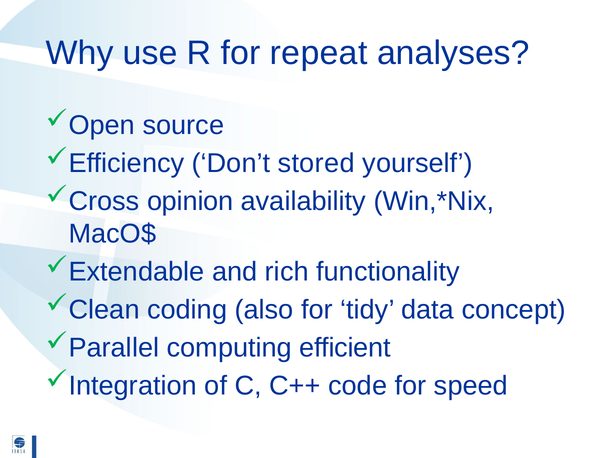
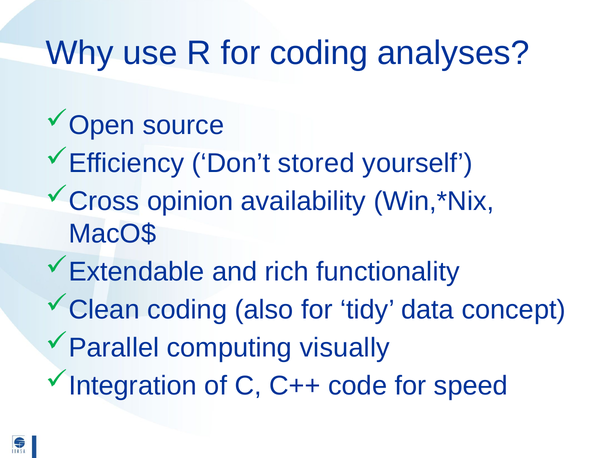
for repeat: repeat -> coding (319, 53)
efficient: efficient -> visually (345, 348)
